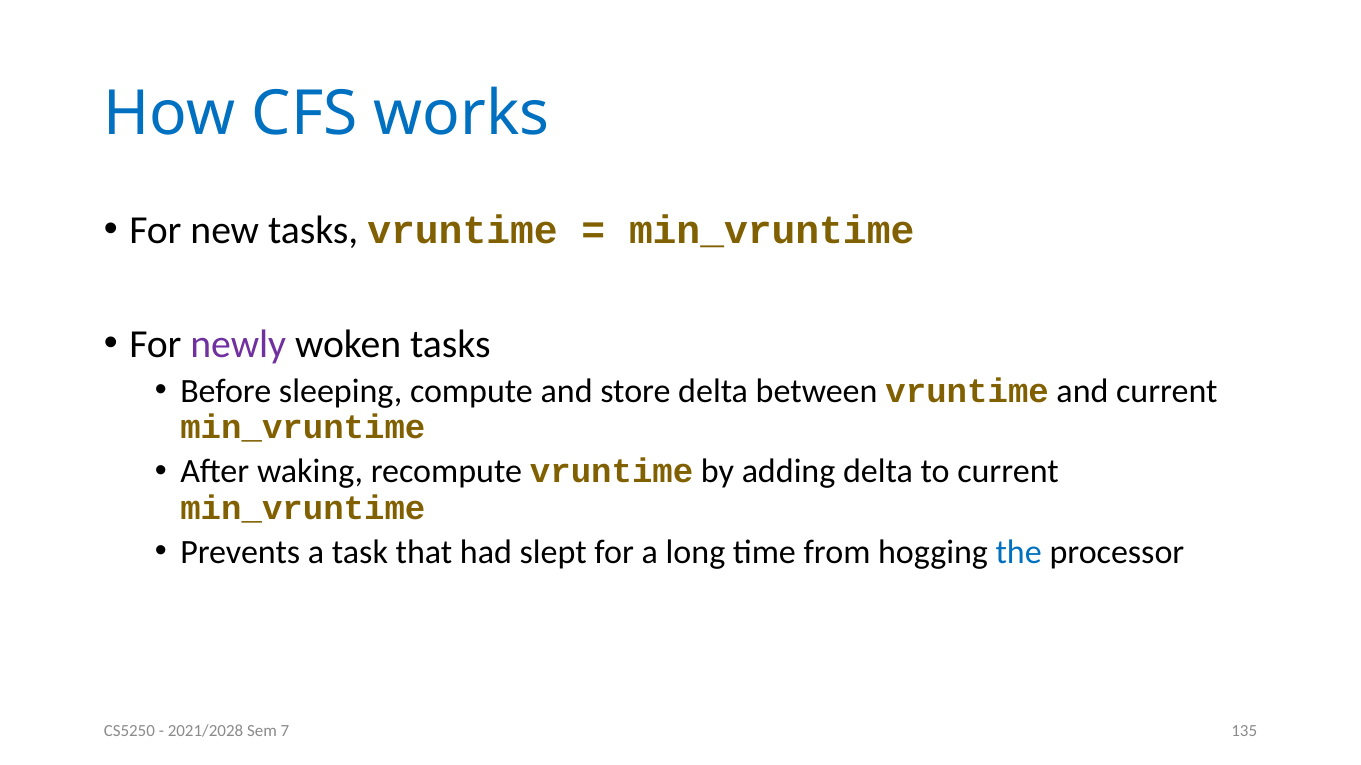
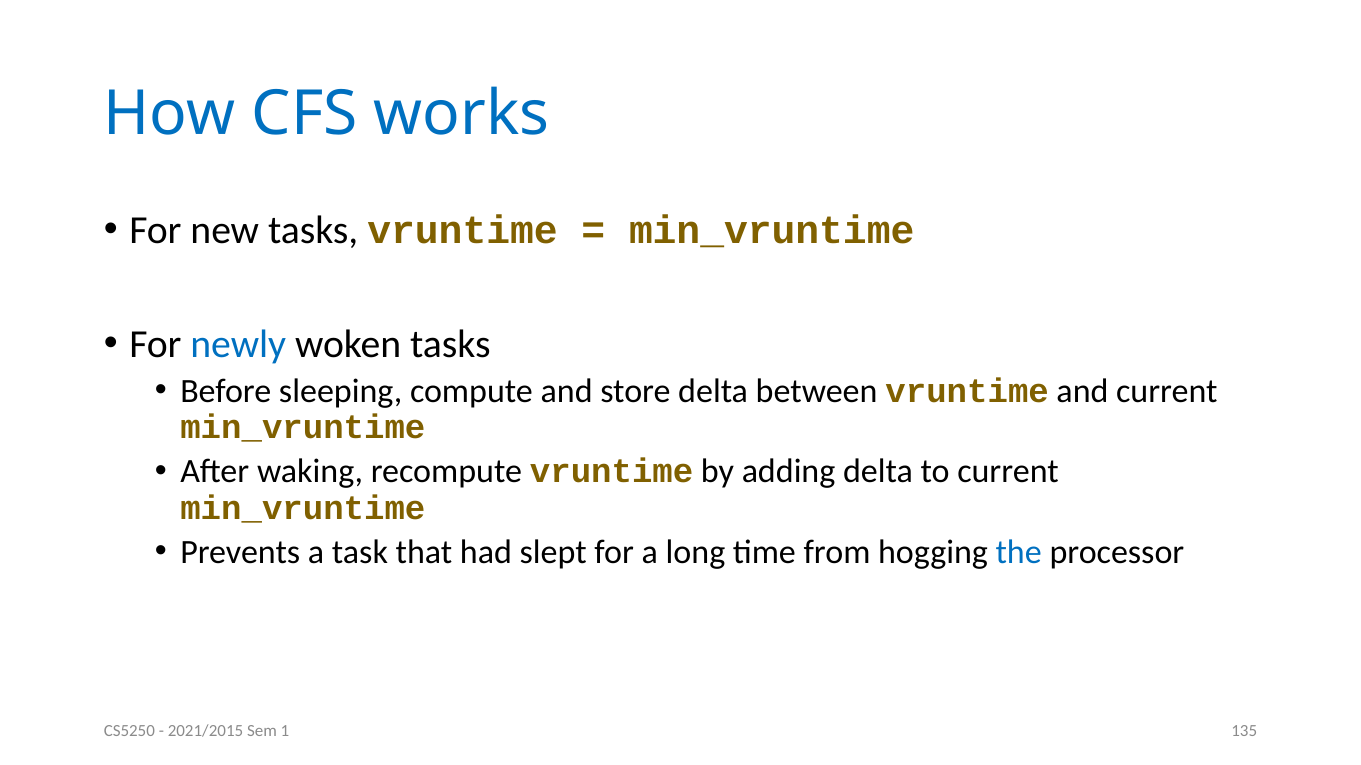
newly colour: purple -> blue (238, 344)
2021/2028: 2021/2028 -> 2021/2015 (205, 731)
7: 7 -> 1 (285, 731)
